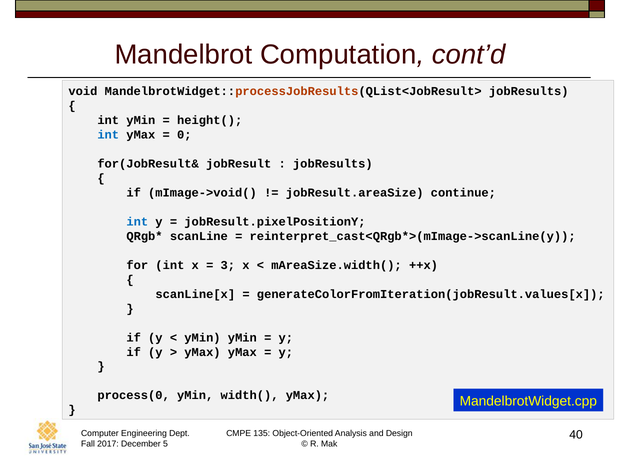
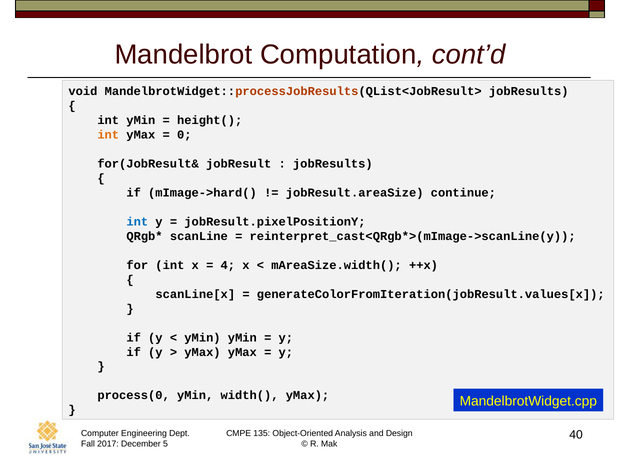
int colour: blue -> orange (108, 135)
mImage->void(: mImage->void( -> mImage->hard( (202, 193)
3: 3 -> 4 (228, 265)
